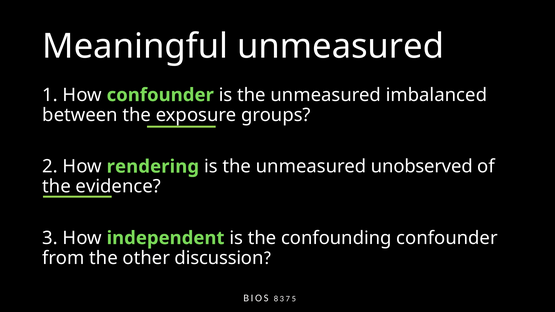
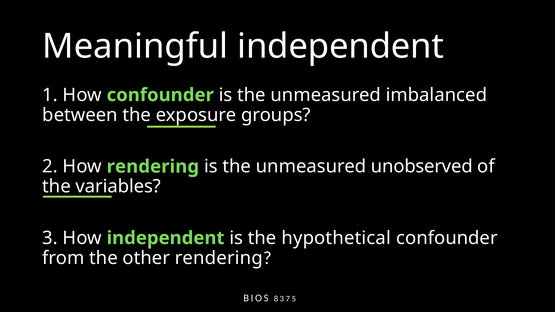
Meaningful unmeasured: unmeasured -> independent (341, 47)
evidence: evidence -> variables (118, 187)
confounding: confounding -> hypothetical (336, 238)
other discussion: discussion -> rendering (219, 258)
